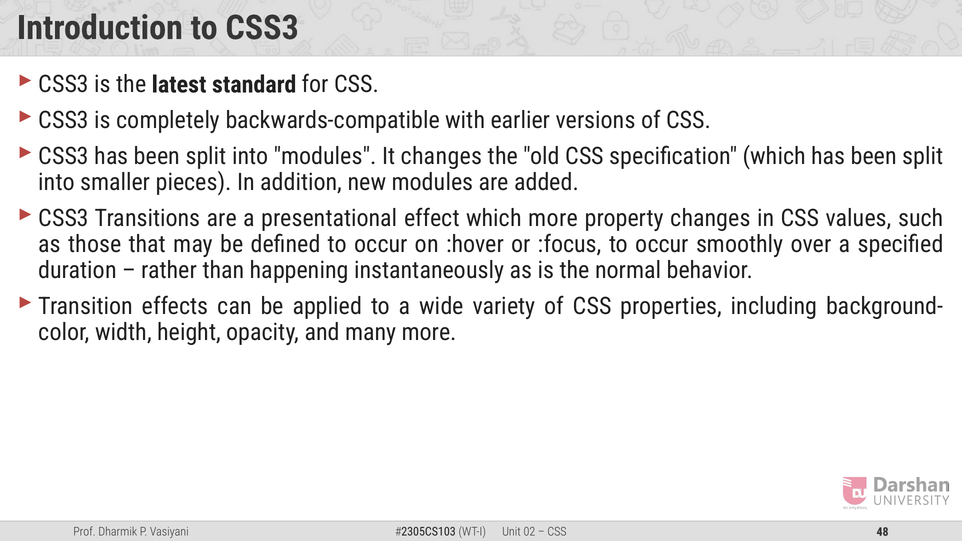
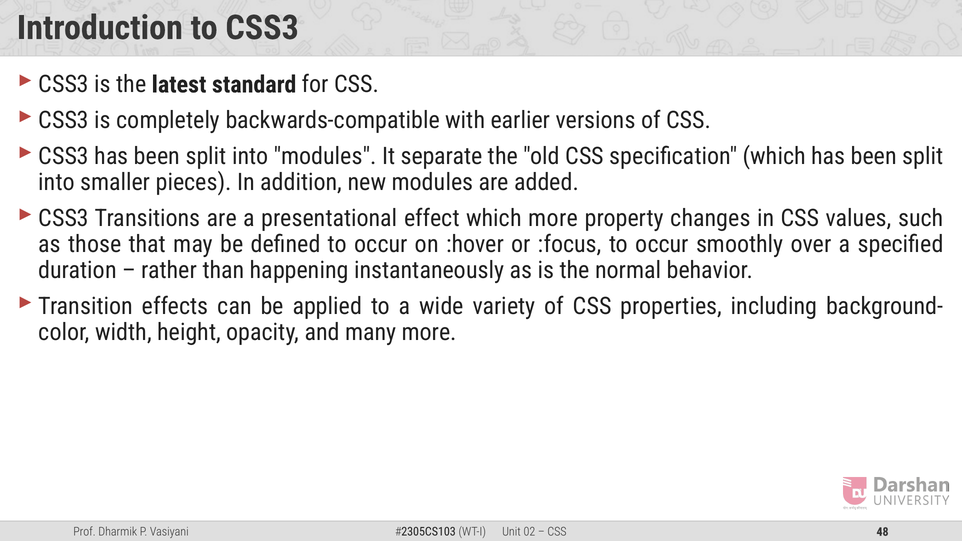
It changes: changes -> separate (442, 157)
